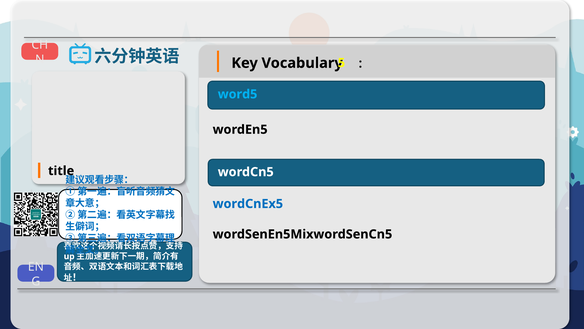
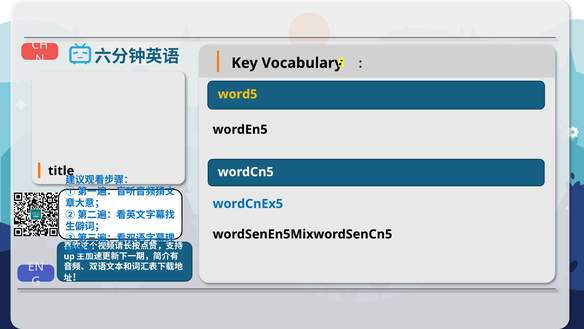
word5 colour: light blue -> yellow (238, 94)
